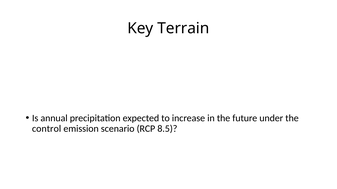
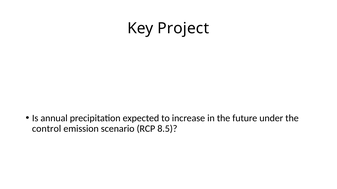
Terrain: Terrain -> Project (183, 28)
